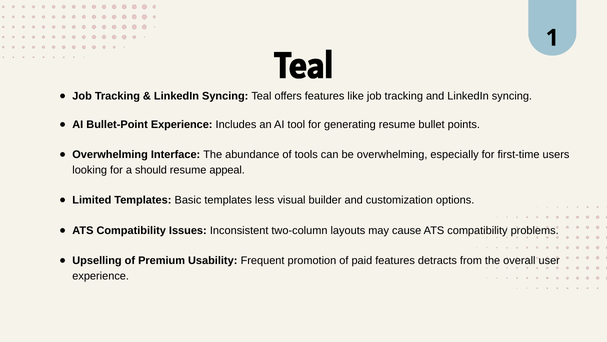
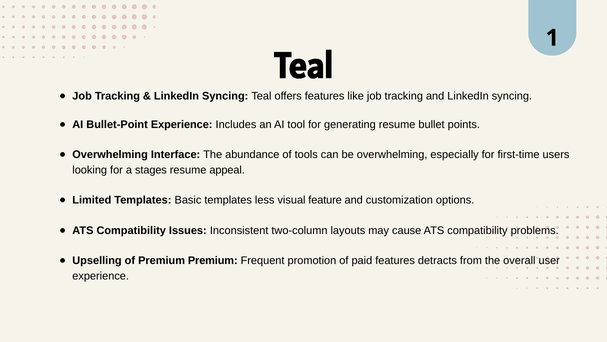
should: should -> stages (151, 170)
builder: builder -> feature (325, 200)
Premium Usability: Usability -> Premium (213, 260)
